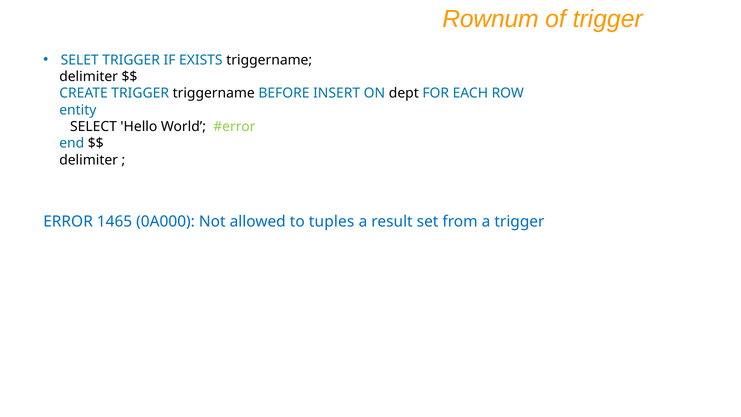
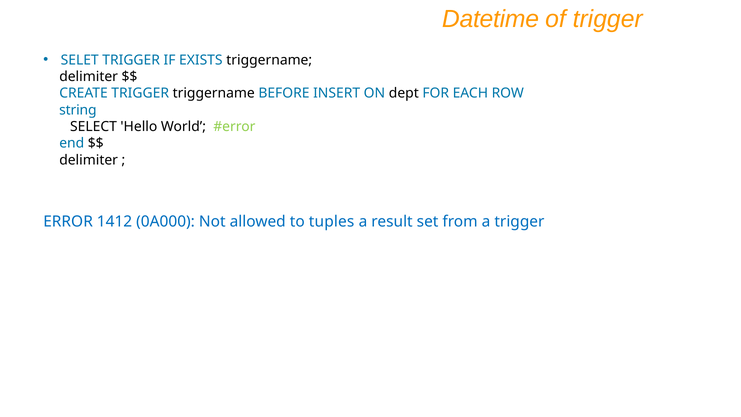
Rownum: Rownum -> Datetime (490, 19)
entity: entity -> string (78, 110)
1465: 1465 -> 1412 (115, 221)
